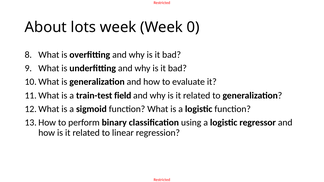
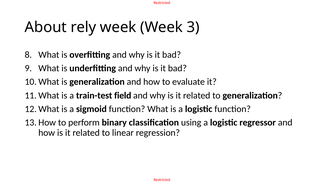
lots: lots -> rely (83, 27)
0: 0 -> 3 (193, 27)
